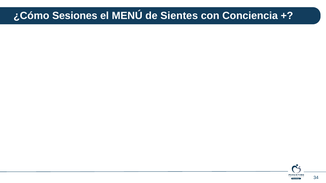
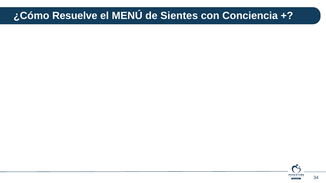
Sesiones: Sesiones -> Resuelve (75, 16)
